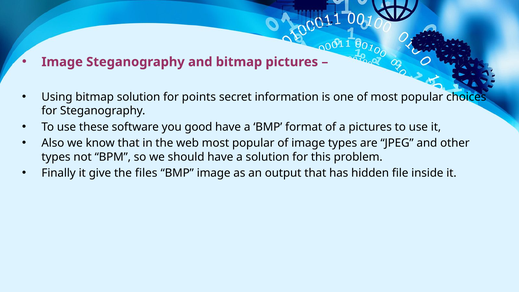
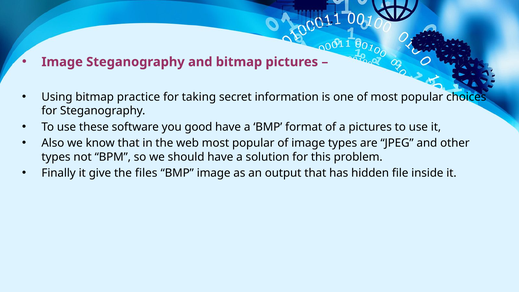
bitmap solution: solution -> practice (139, 97)
points: points -> taking (199, 97)
